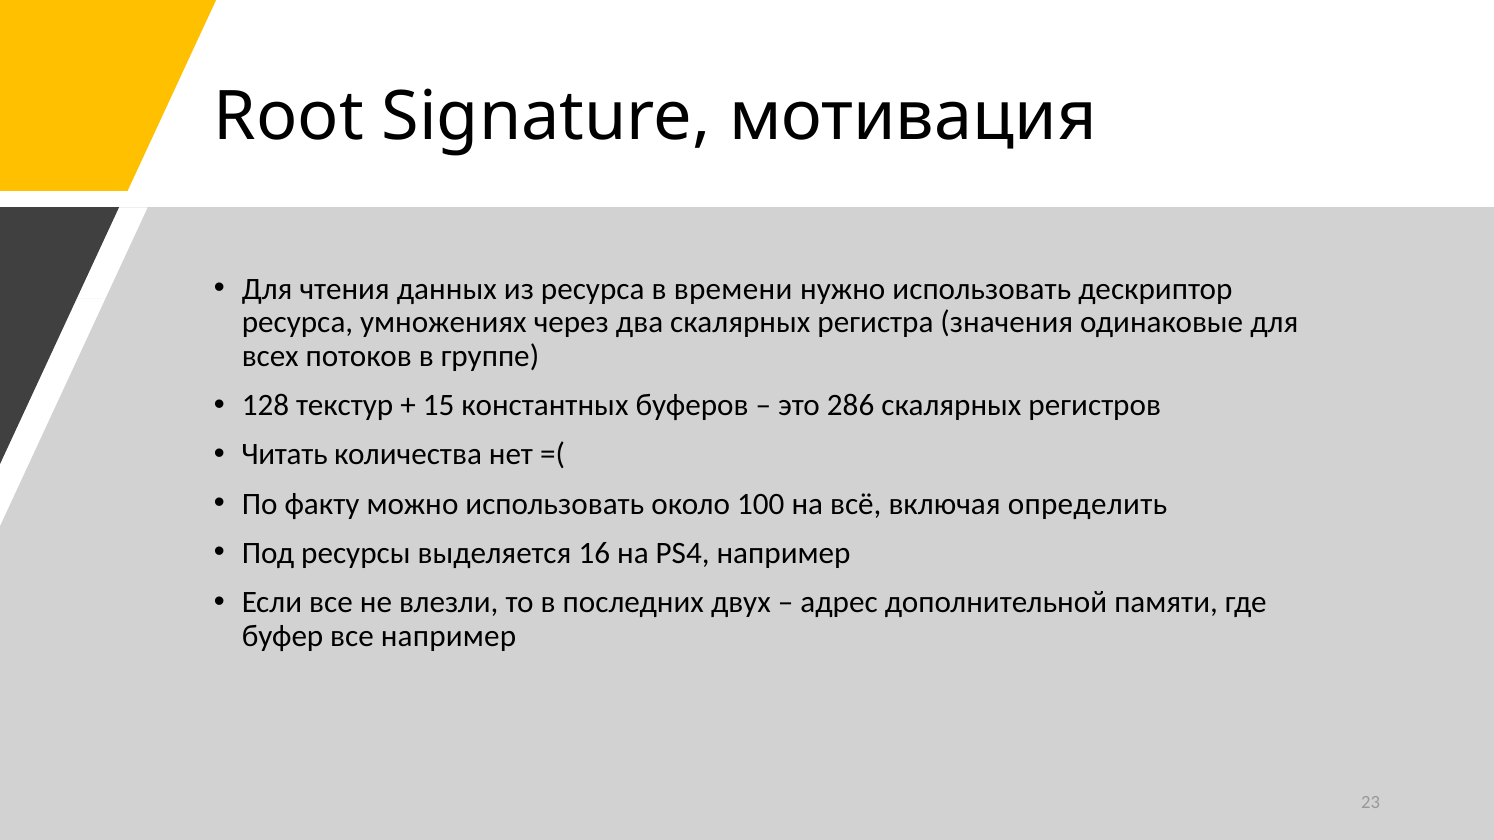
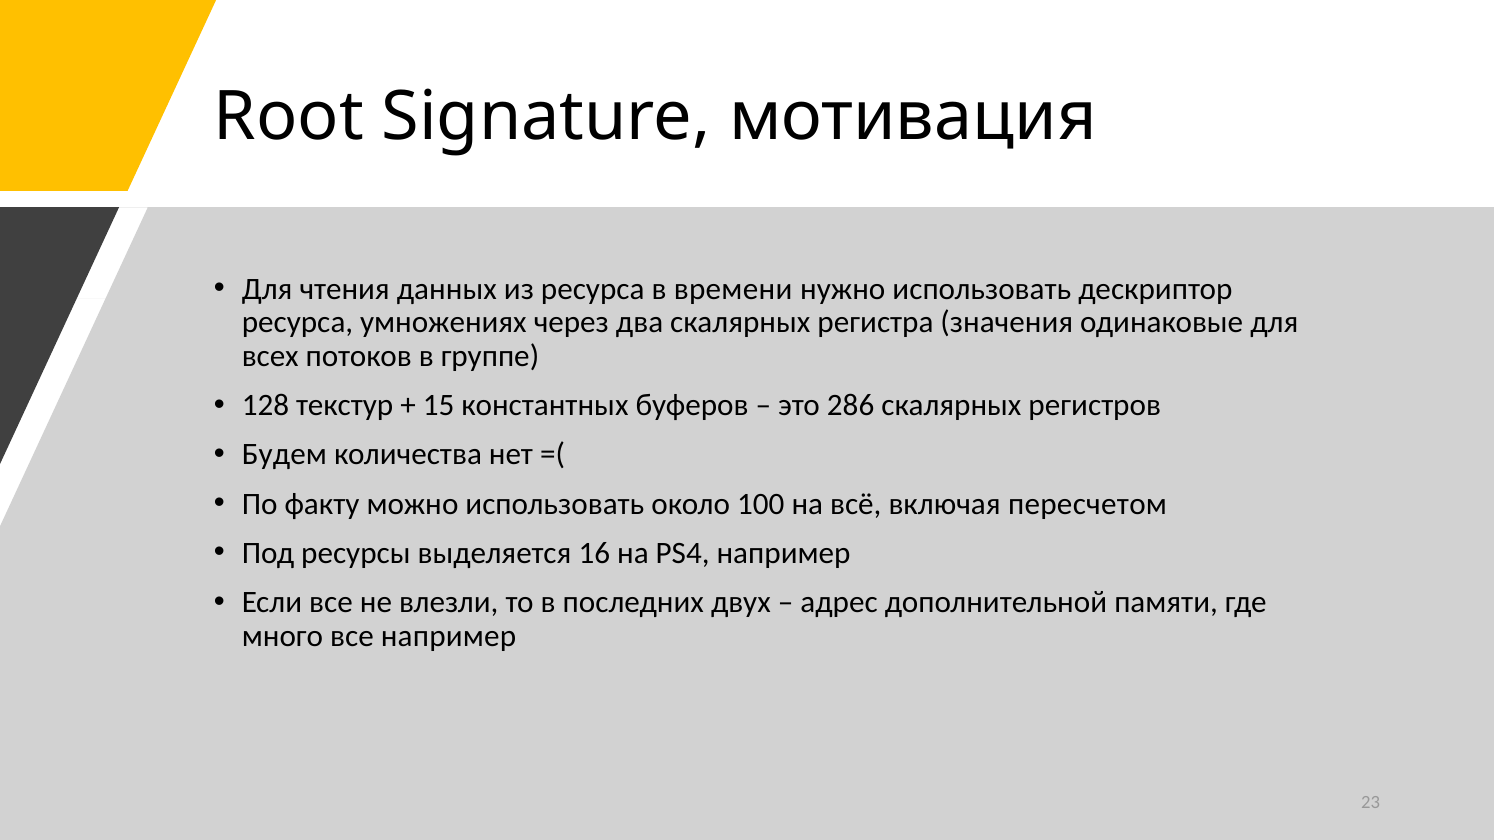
Читать: Читать -> Будем (284, 455)
определить: определить -> пересчетом (1088, 504)
буфер: буфер -> много (282, 636)
